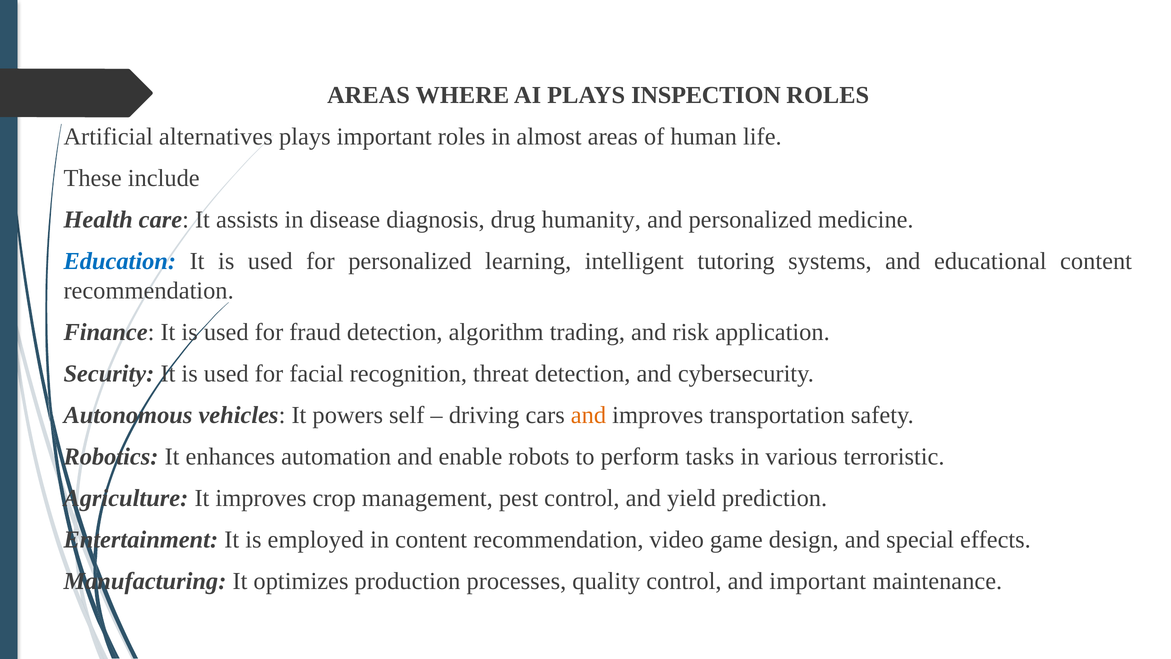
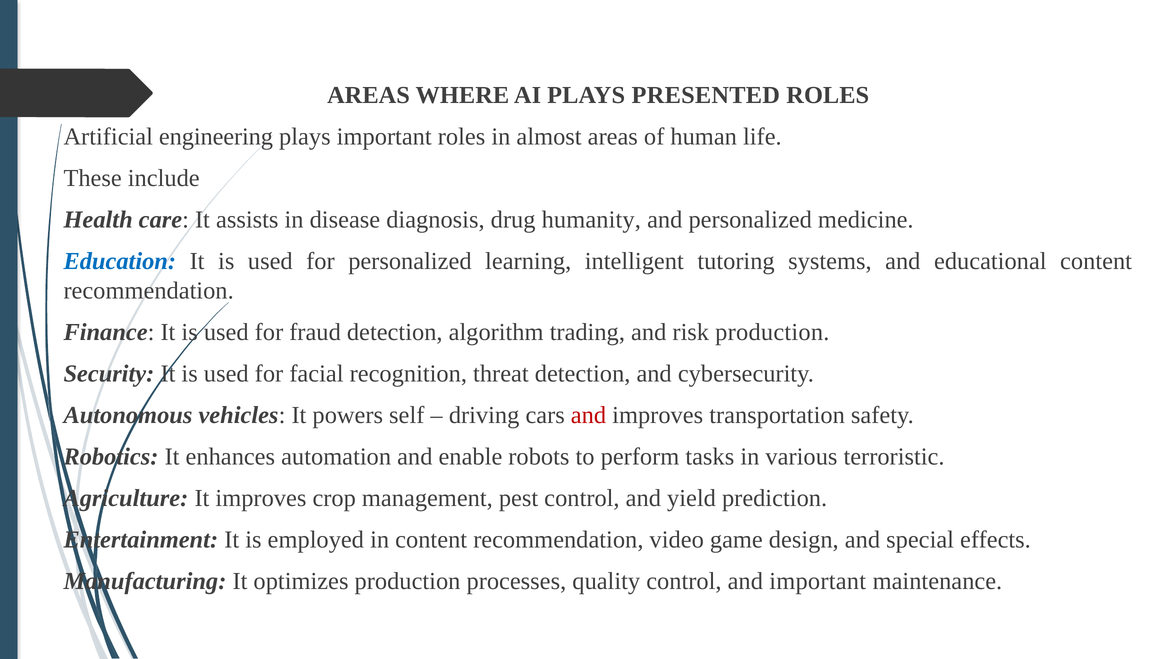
INSPECTION: INSPECTION -> PRESENTED (706, 95)
alternatives: alternatives -> engineering (216, 136)
risk application: application -> production (772, 332)
and colour: orange -> red (588, 415)
